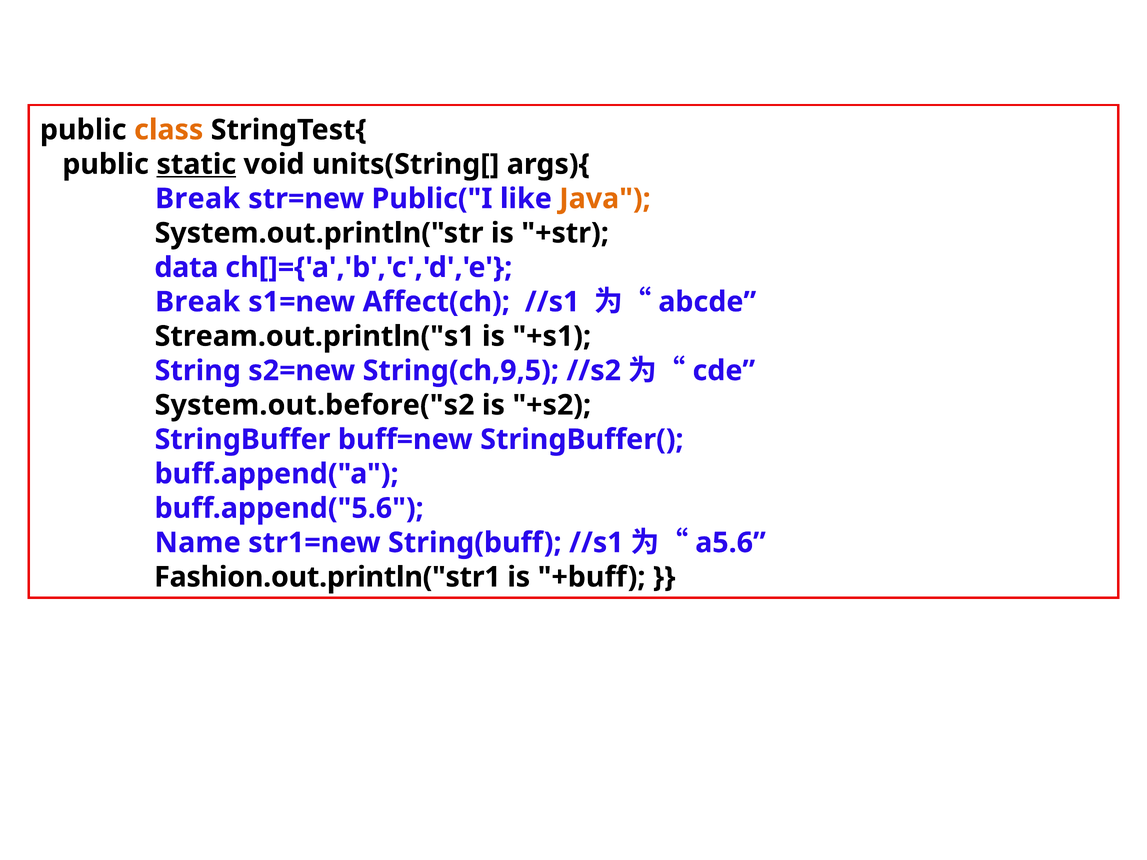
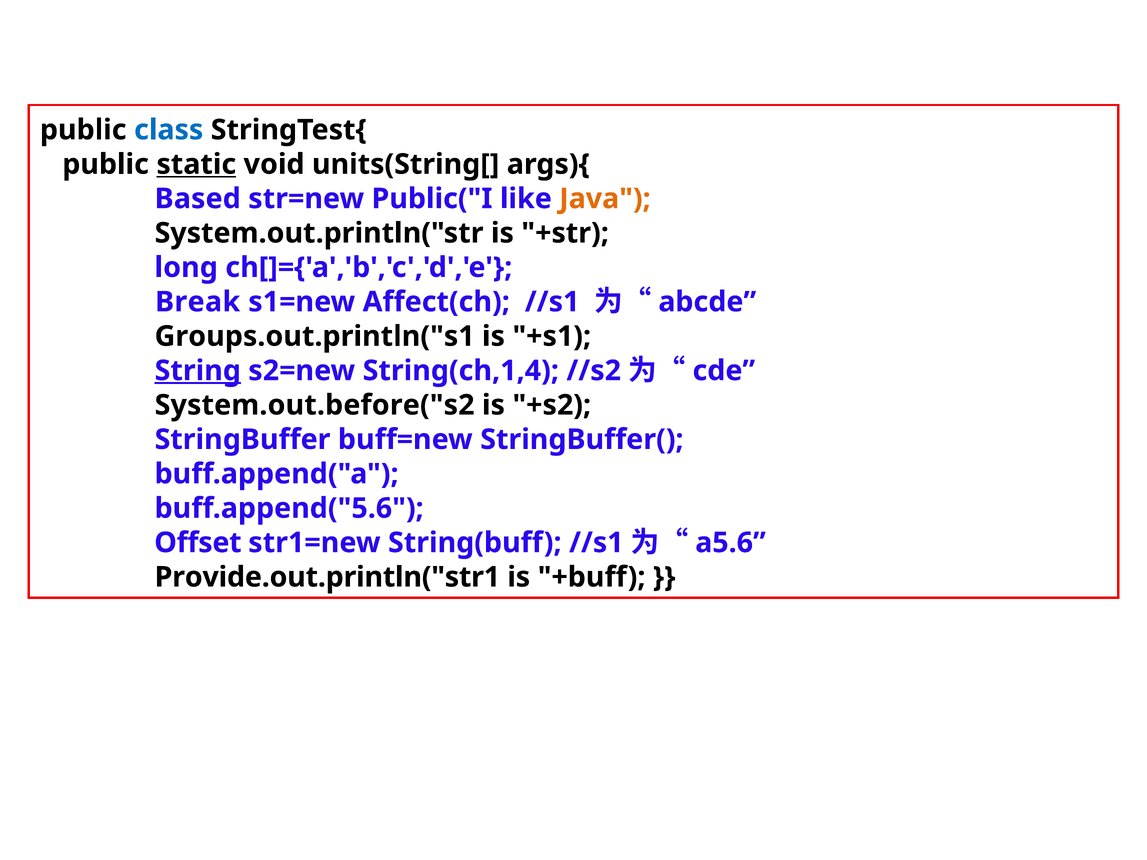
class colour: orange -> blue (169, 130)
Break: Break -> Based (198, 199)
data: data -> long (186, 268)
Stream.out.println("s1: Stream.out.println("s1 -> Groups.out.println("s1 (315, 336)
String underline: none -> present (198, 371)
String(ch,9,5: String(ch,9,5 -> String(ch,1,4 (461, 371)
Name: Name -> Offset (198, 543)
Fashion.out.println("str1: Fashion.out.println("str1 -> Provide.out.println("str1 (327, 577)
